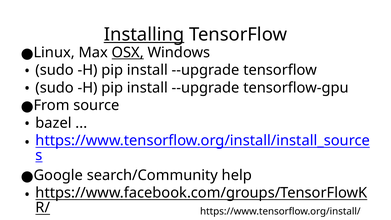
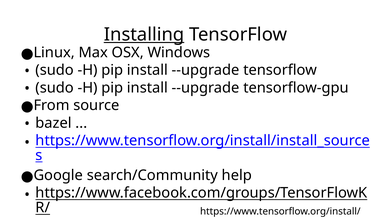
OSX underline: present -> none (128, 53)
